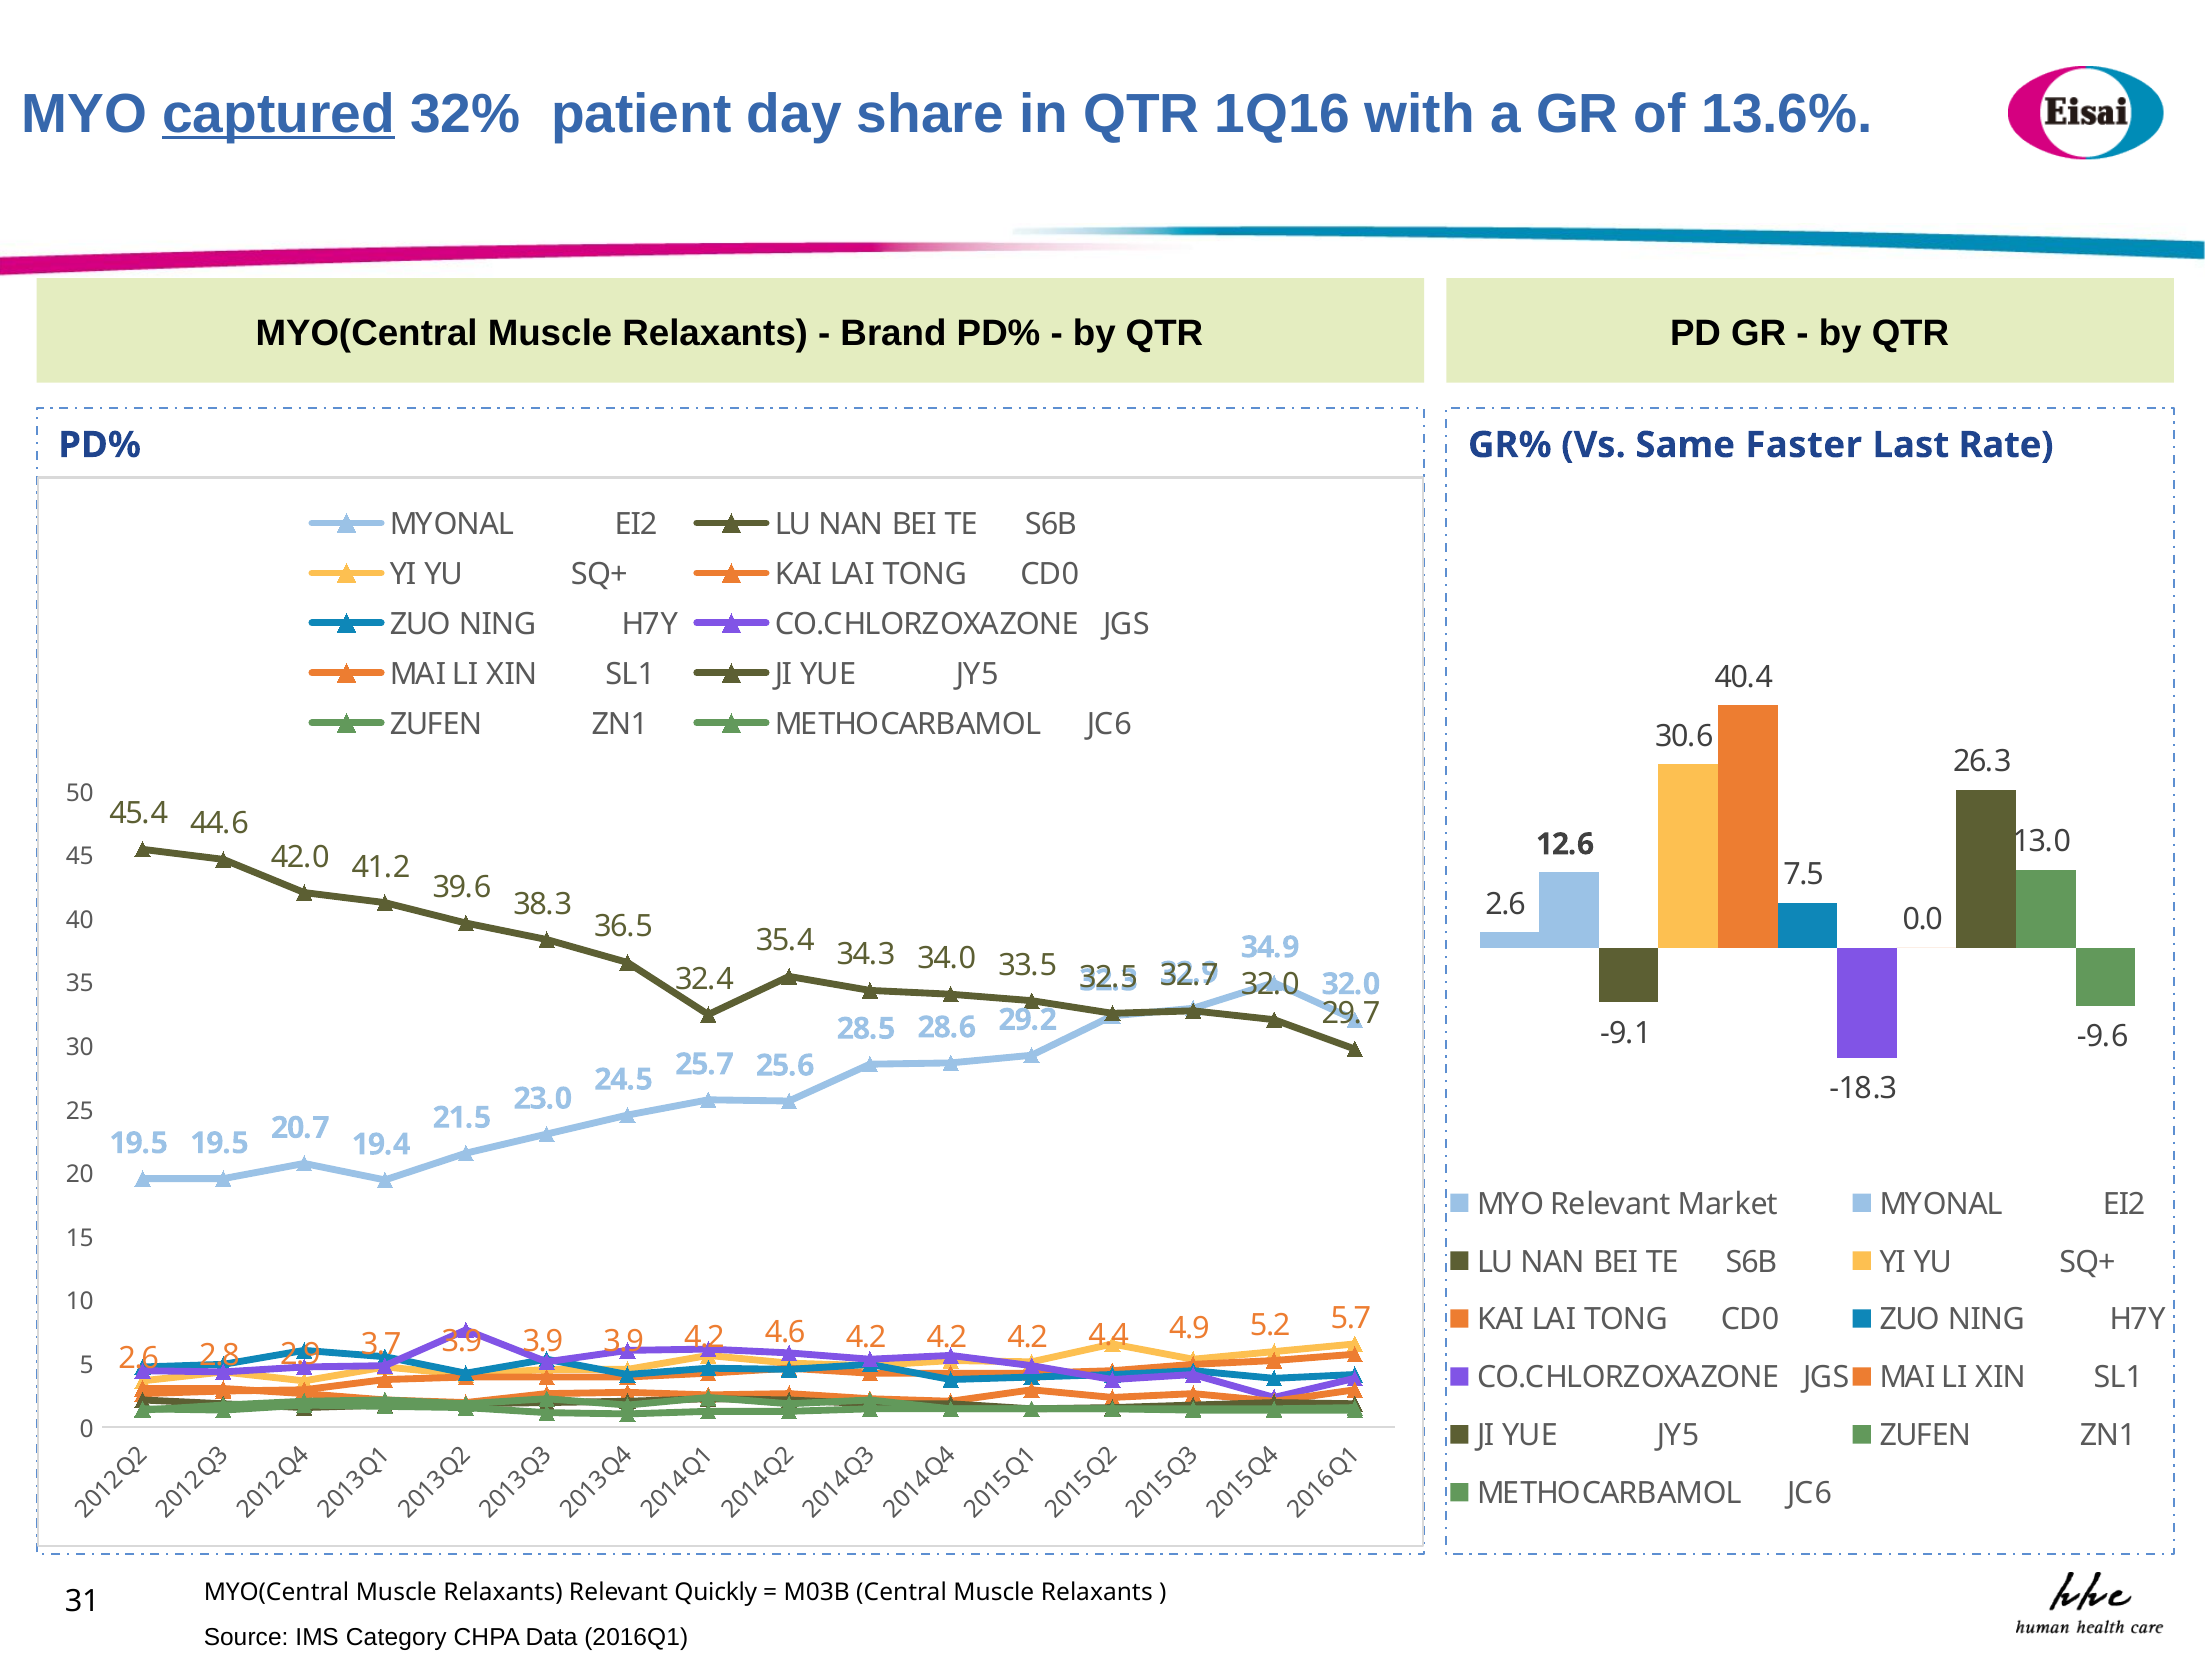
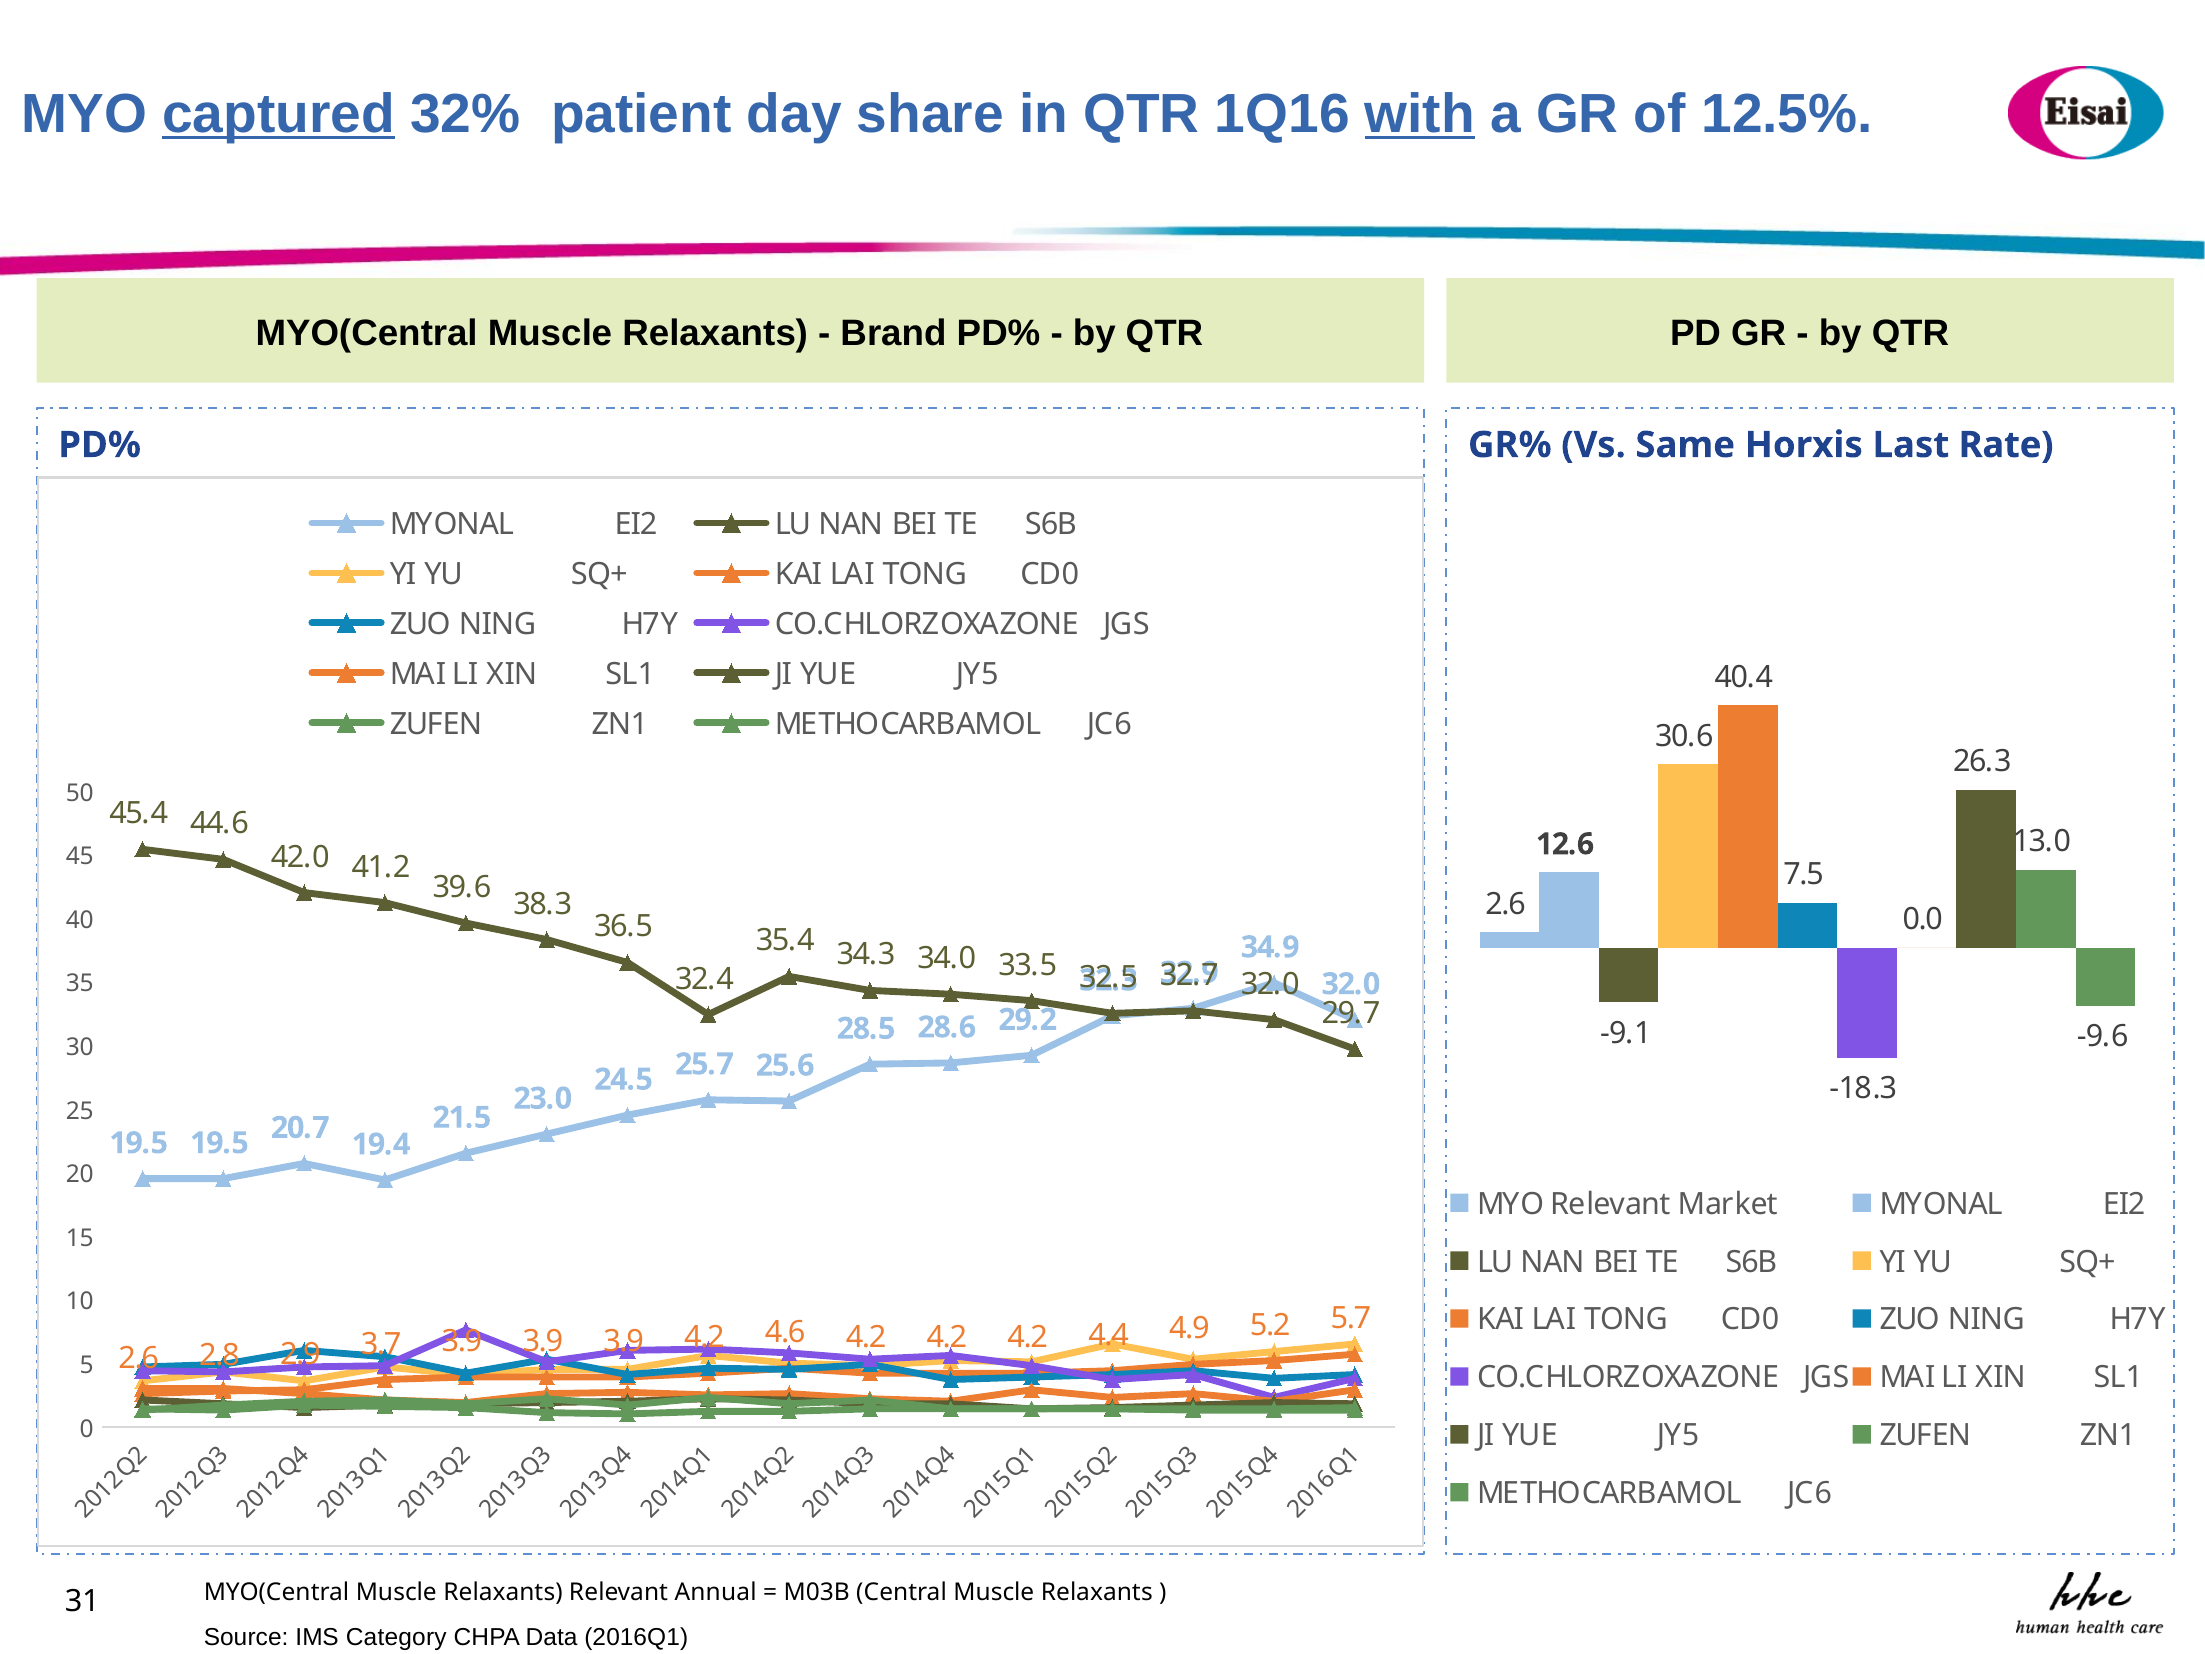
with underline: none -> present (1420, 114)
13.6%: 13.6% -> 12.5% (1787, 114)
Faster: Faster -> Horxis (1804, 445)
Quickly: Quickly -> Annual (716, 1592)
